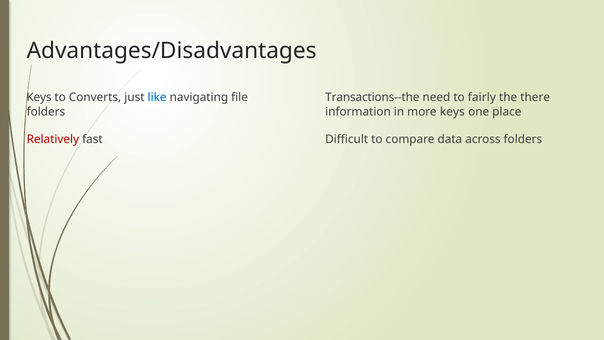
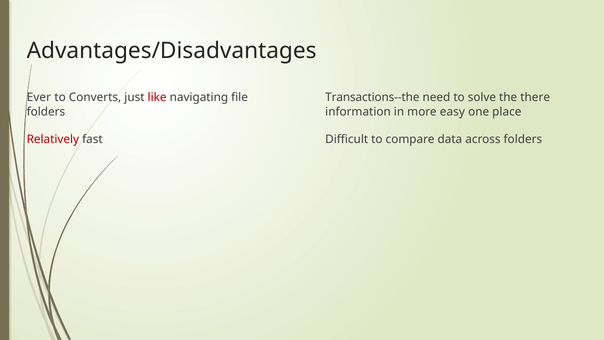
Keys: Keys -> Ever (39, 98)
like colour: blue -> red (157, 98)
fairly: fairly -> solve (482, 98)
more keys: keys -> easy (452, 112)
